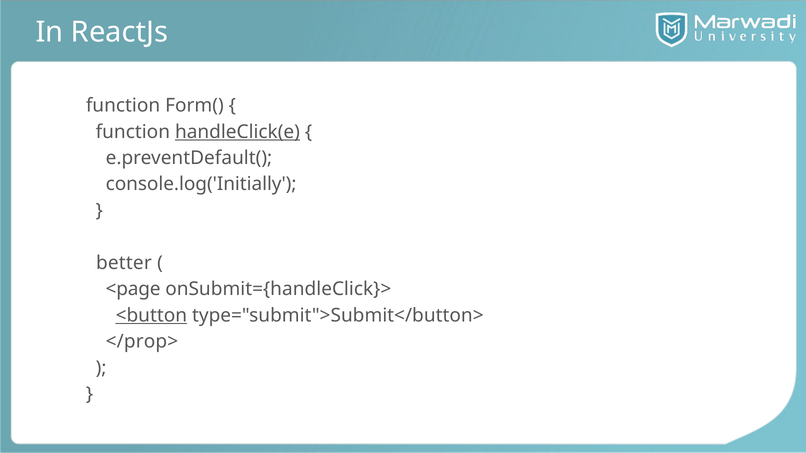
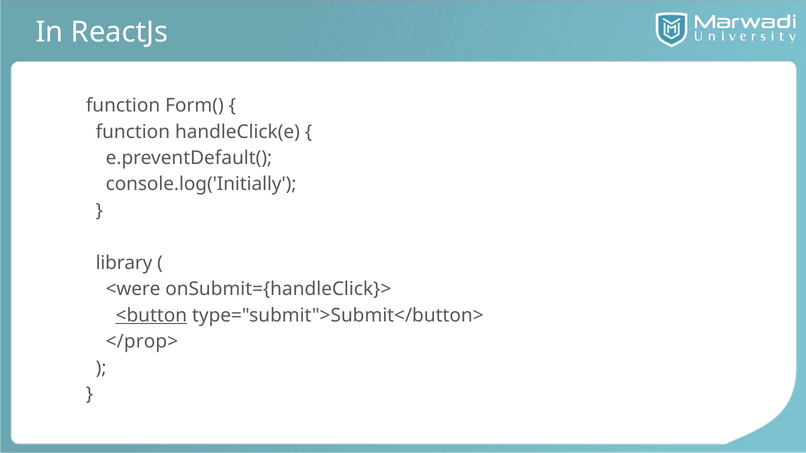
handleClick(e underline: present -> none (237, 132)
better: better -> library (124, 263)
<page: <page -> <were (133, 289)
